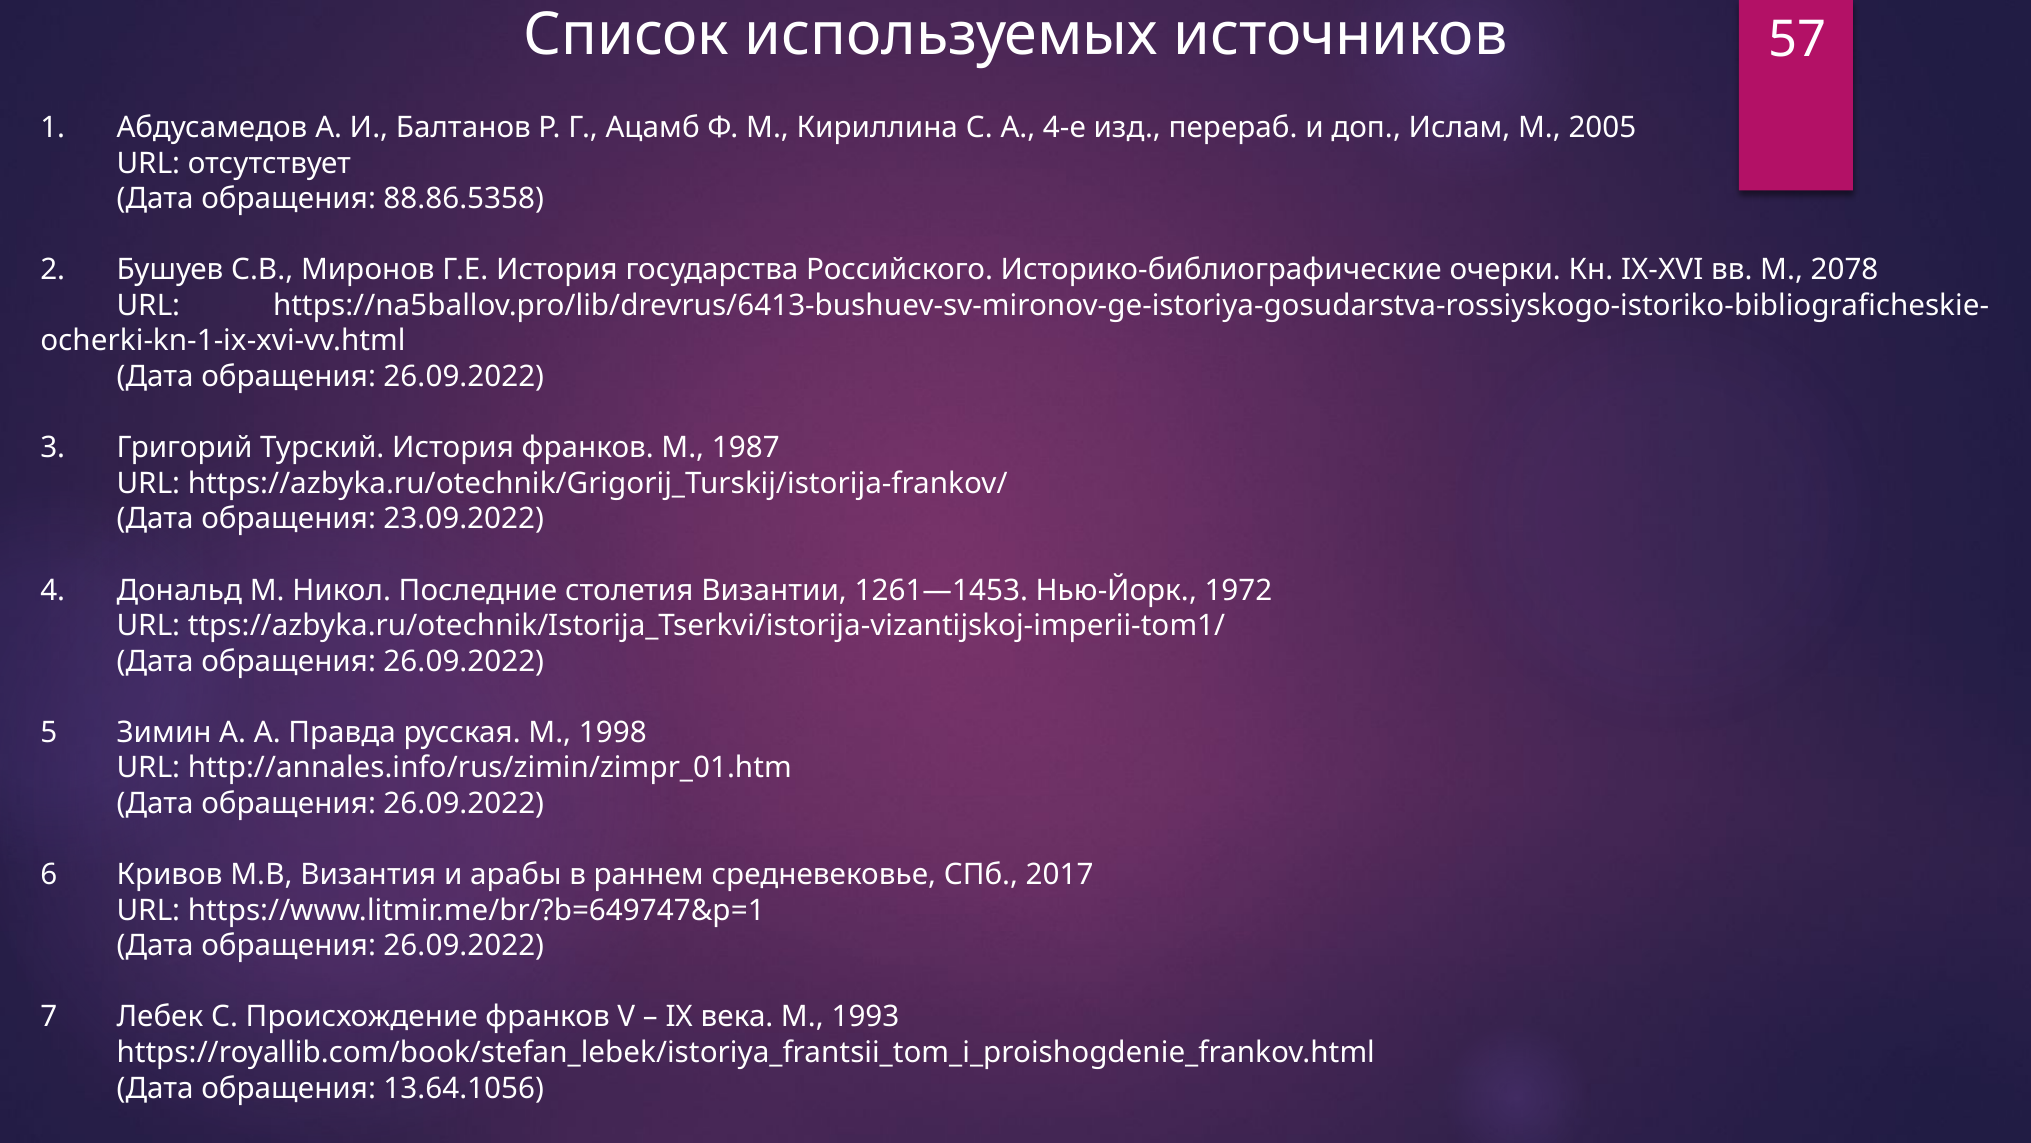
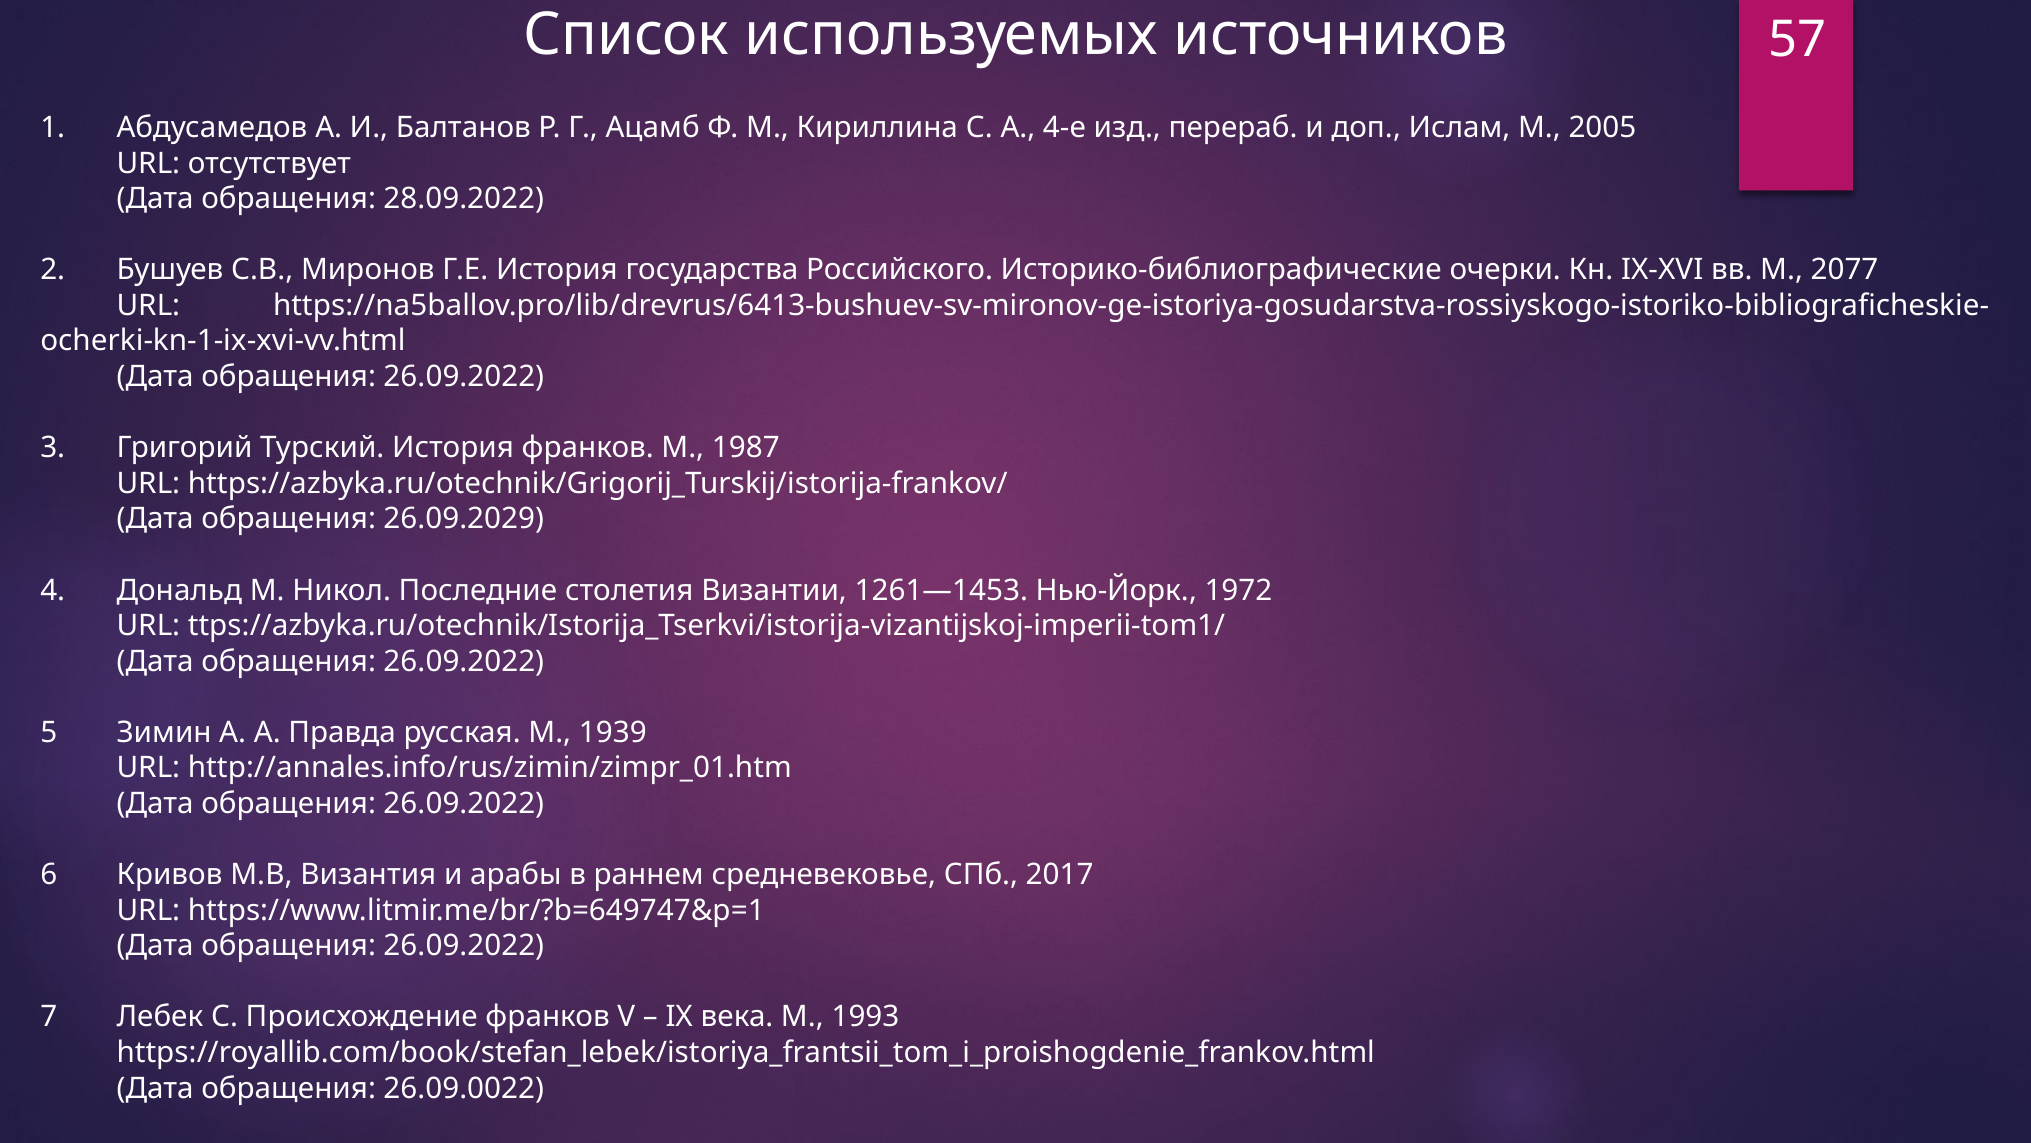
88.86.5358: 88.86.5358 -> 28.09.2022 (464, 199)
2078: 2078 -> 2077 (1845, 270)
23.09.2022: 23.09.2022 -> 26.09.2029 (464, 519)
1998: 1998 -> 1939 (613, 732)
13.64.1056: 13.64.1056 -> 26.09.0022 (464, 1088)
